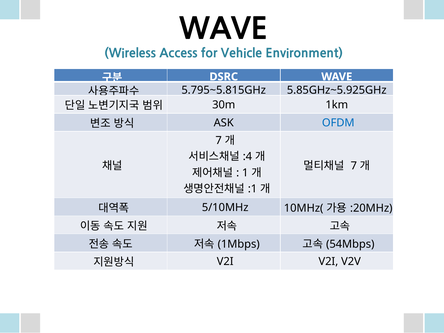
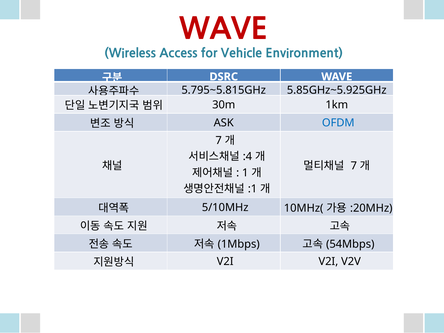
WAVE colour: black -> red (224, 30)
